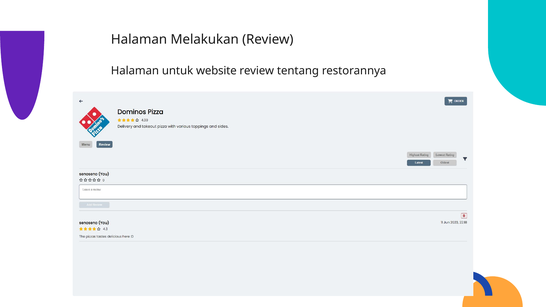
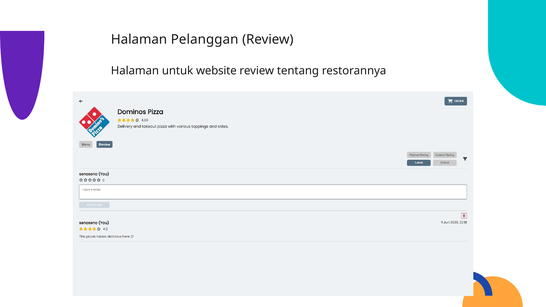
Melakukan: Melakukan -> Pelanggan (205, 40)
